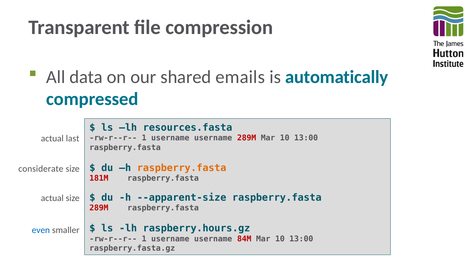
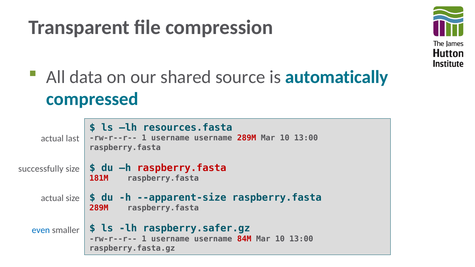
emails: emails -> source (240, 77)
raspberry.fasta colour: orange -> red (182, 168)
considerate: considerate -> successfully (41, 169)
raspberry.hours.gz: raspberry.hours.gz -> raspberry.safer.gz (197, 228)
